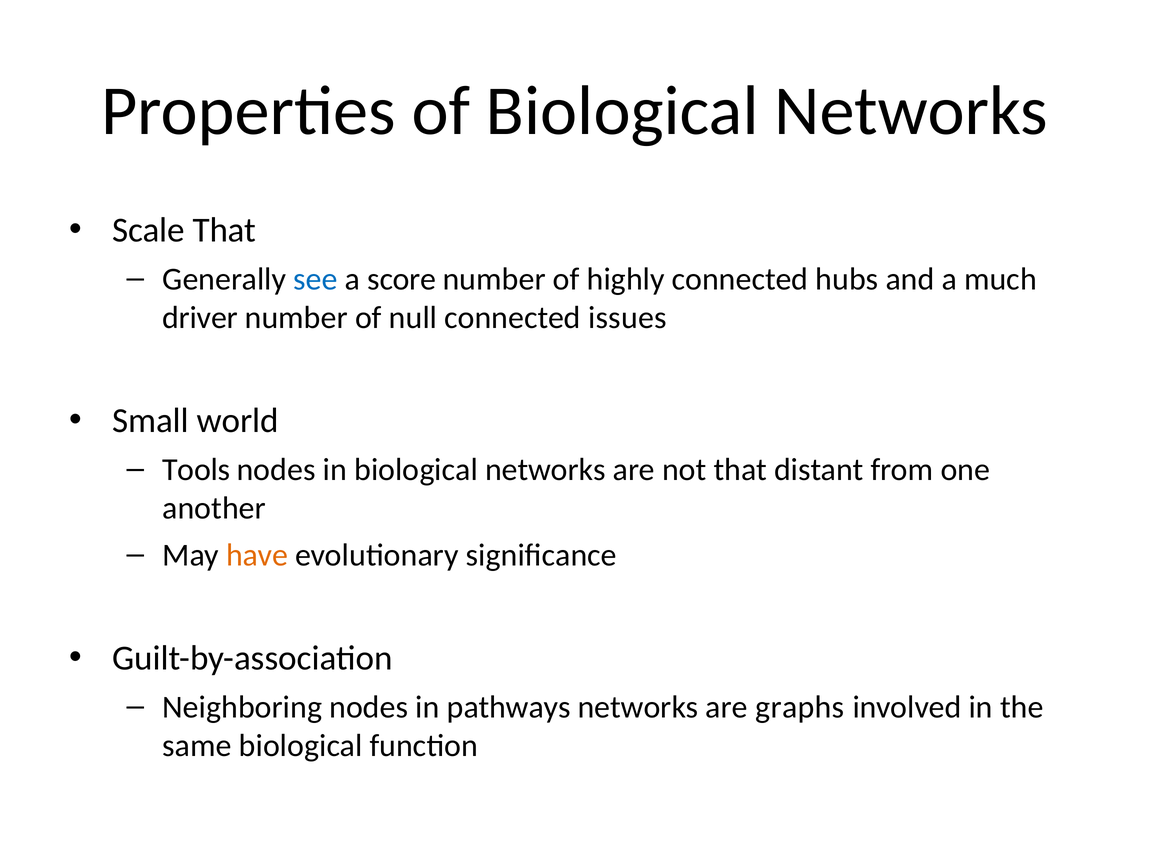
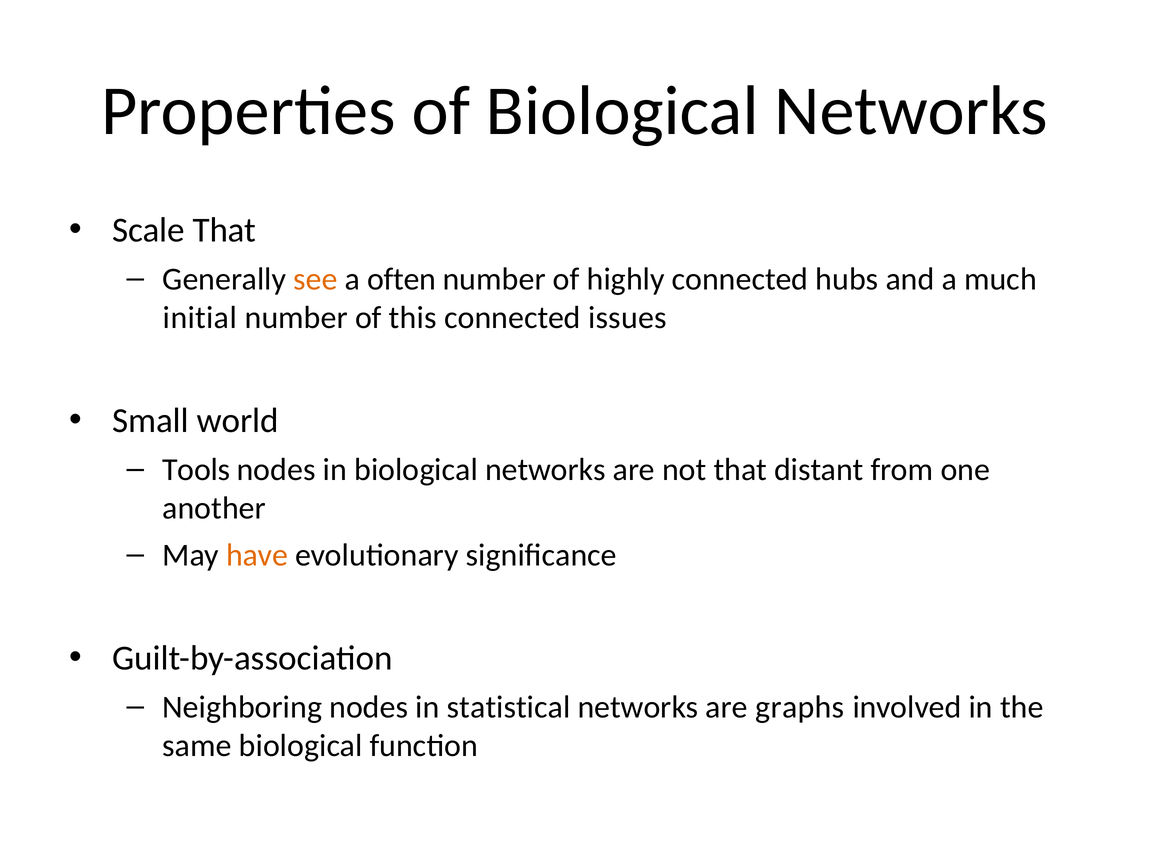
see colour: blue -> orange (316, 280)
score: score -> often (402, 280)
driver: driver -> initial (200, 318)
null: null -> this (413, 318)
pathways: pathways -> statistical (509, 708)
